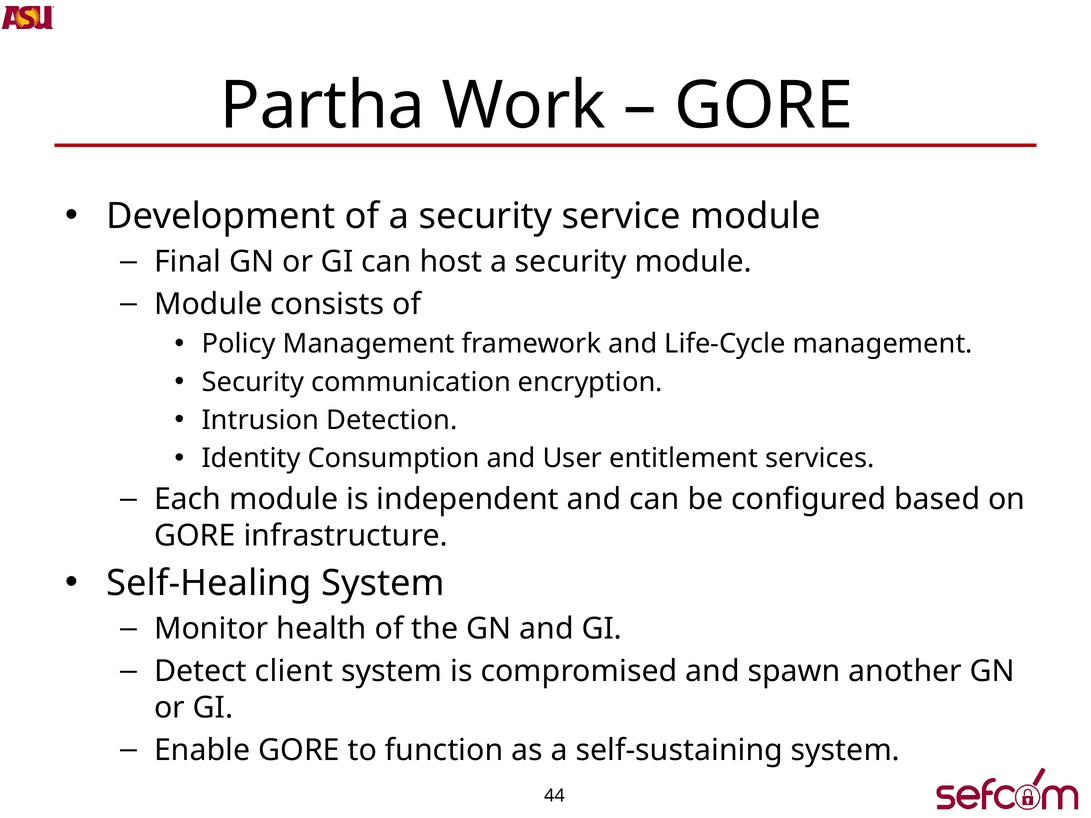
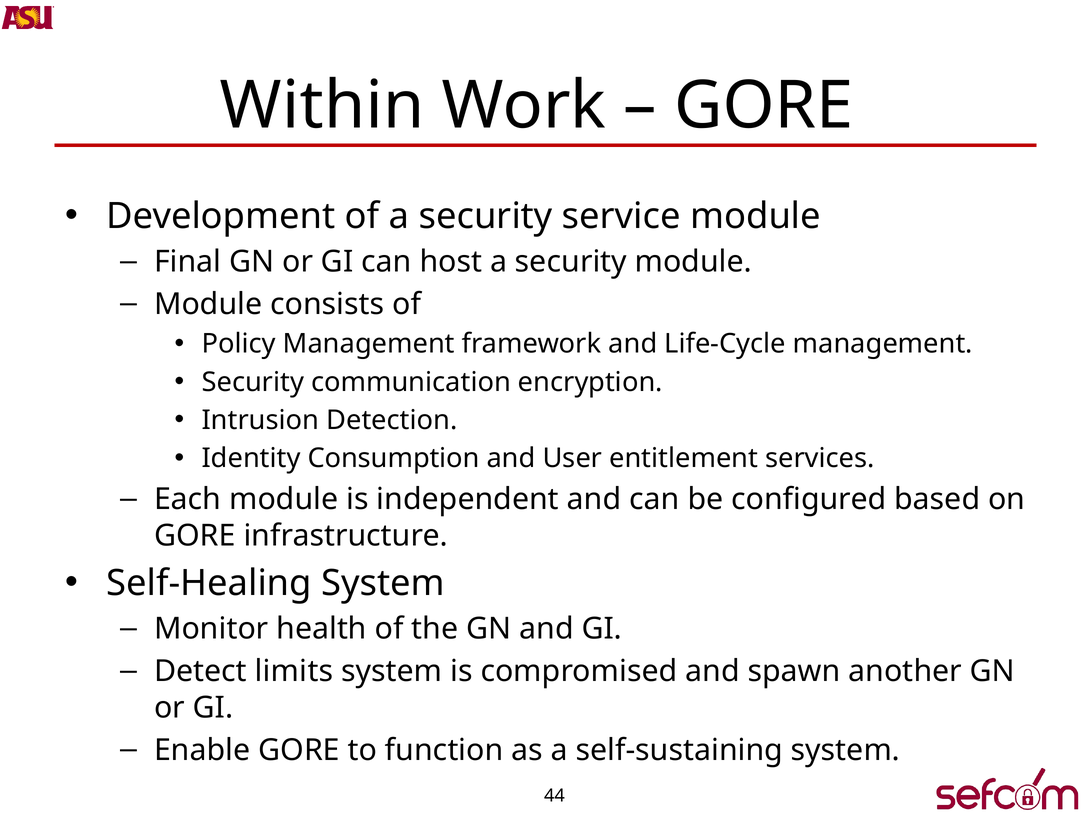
Partha: Partha -> Within (322, 106)
client: client -> limits (294, 672)
